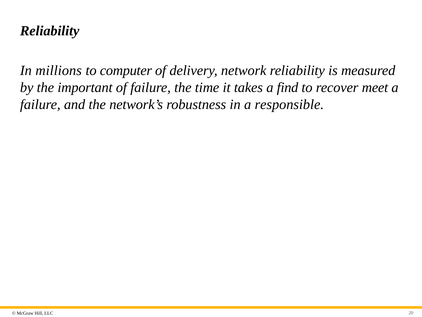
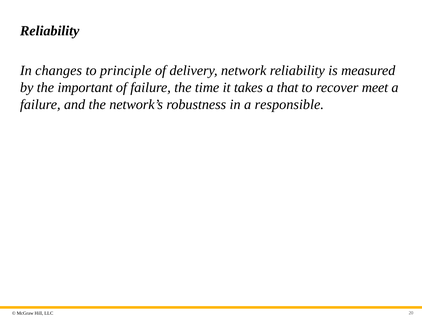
millions: millions -> changes (59, 70)
computer: computer -> principle (126, 70)
find: find -> that (288, 87)
